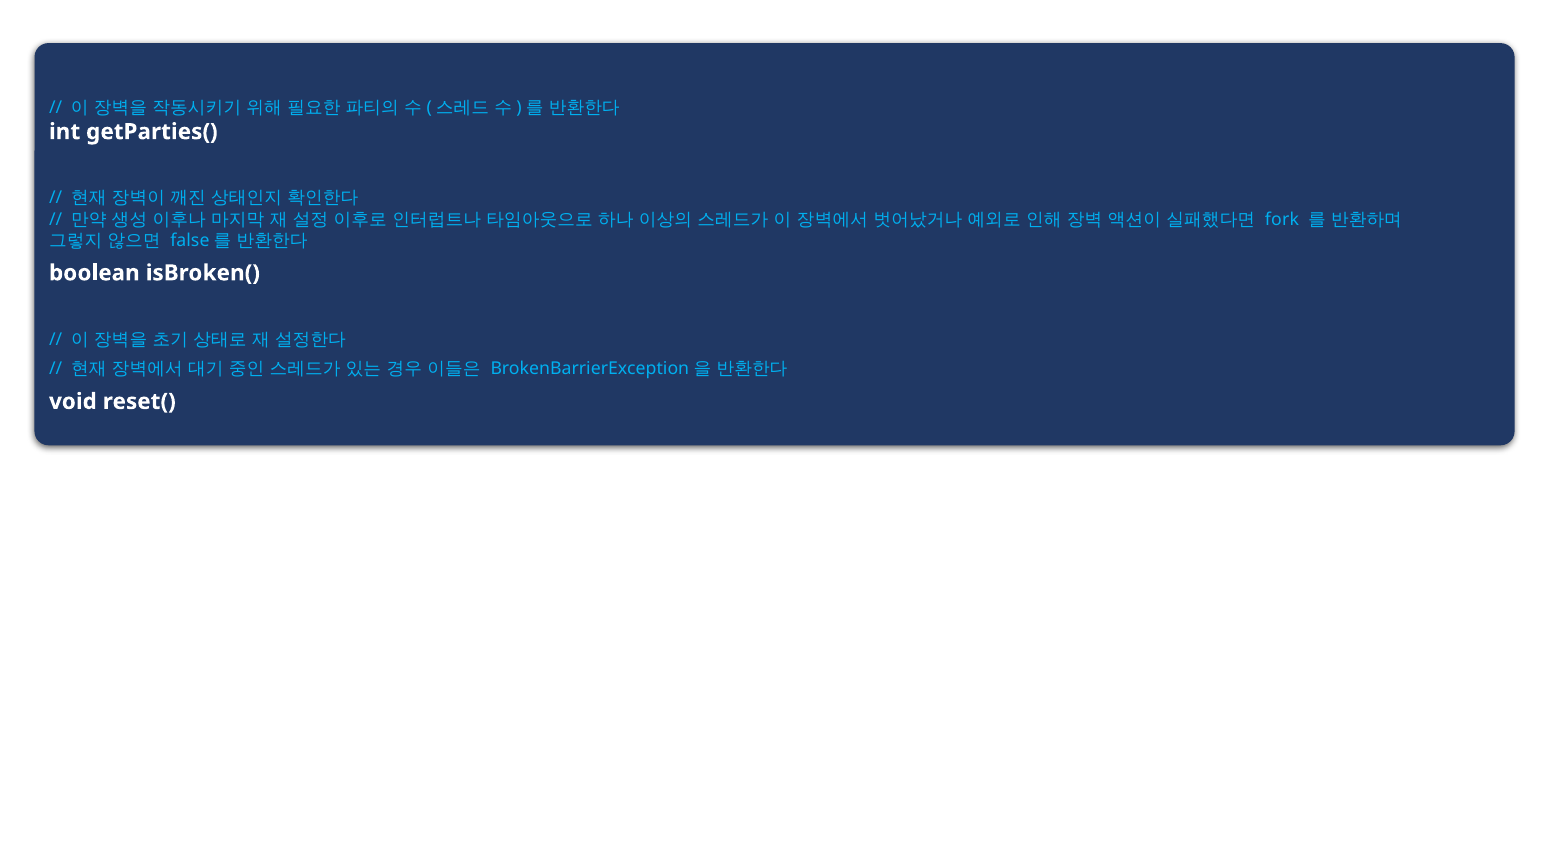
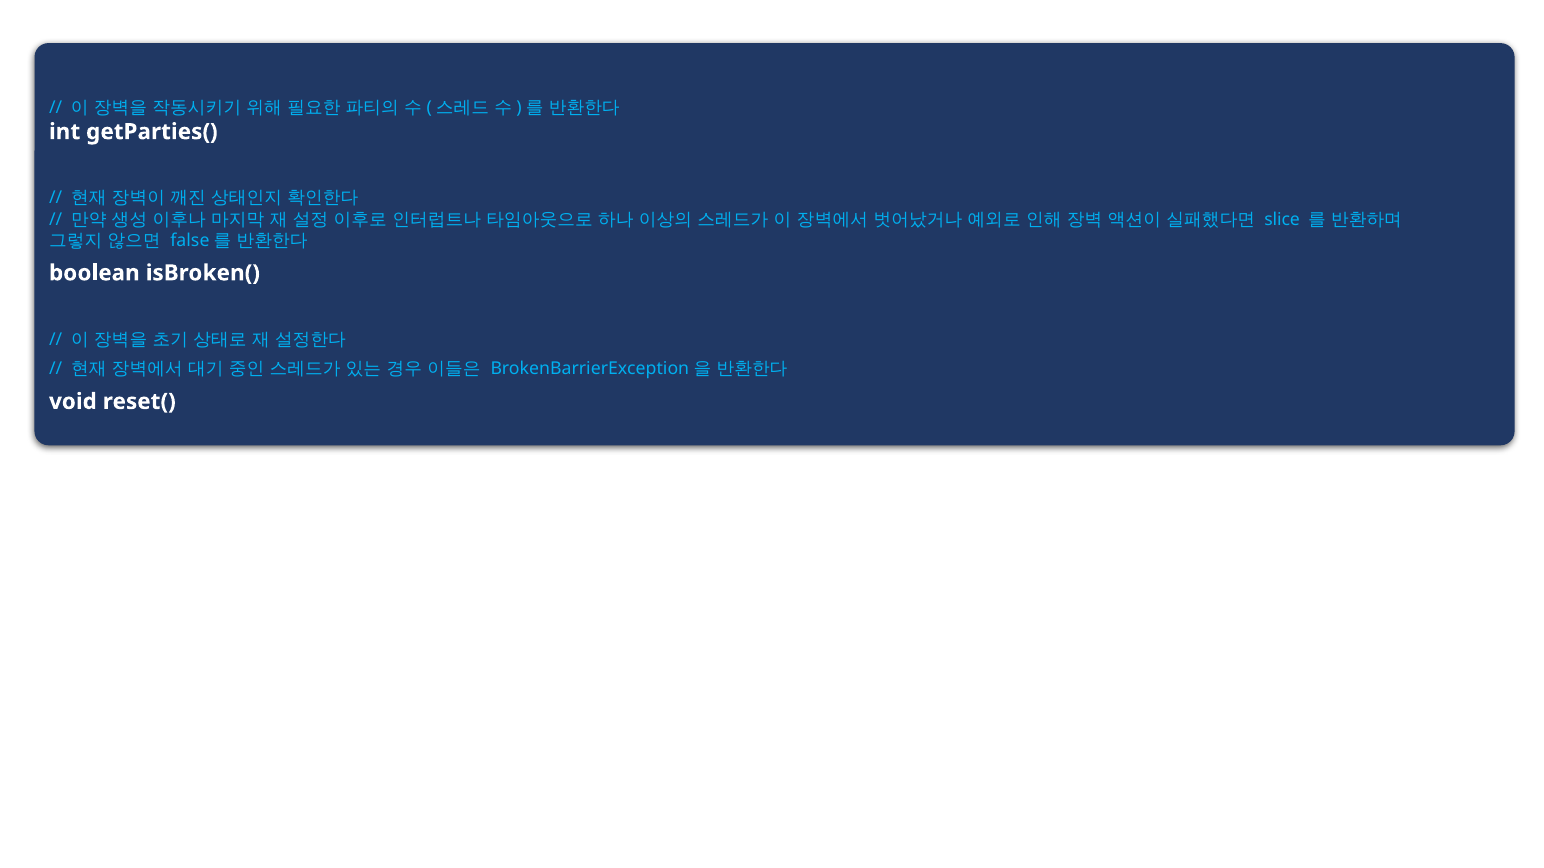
fork: fork -> slice (1282, 219)
